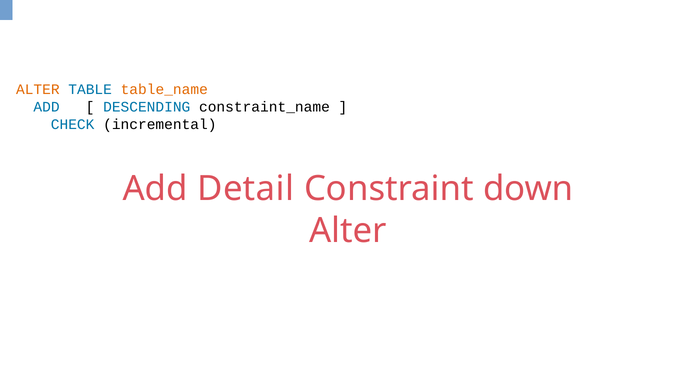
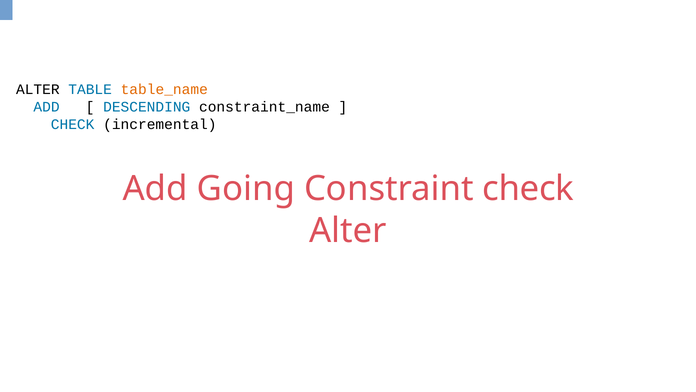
ALTER colour: orange -> black (38, 90)
Detail: Detail -> Going (246, 189)
Constraint down: down -> check (528, 189)
